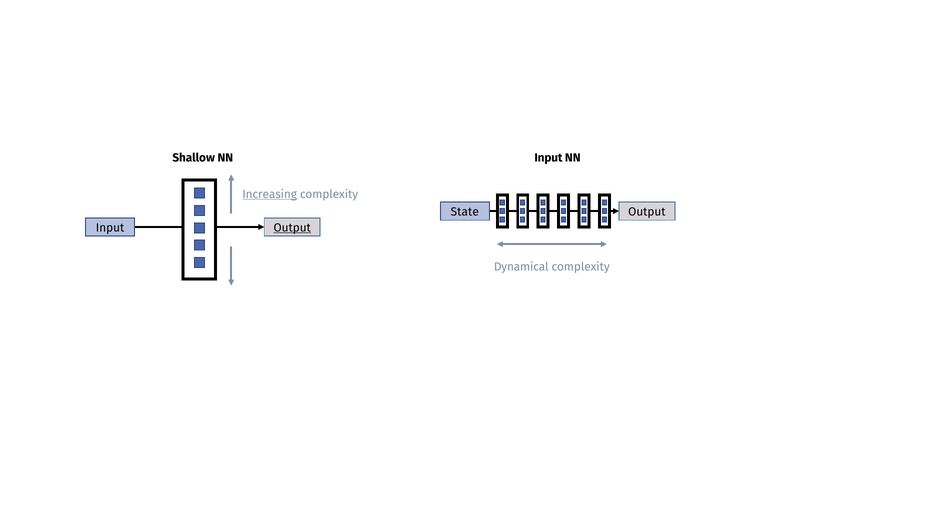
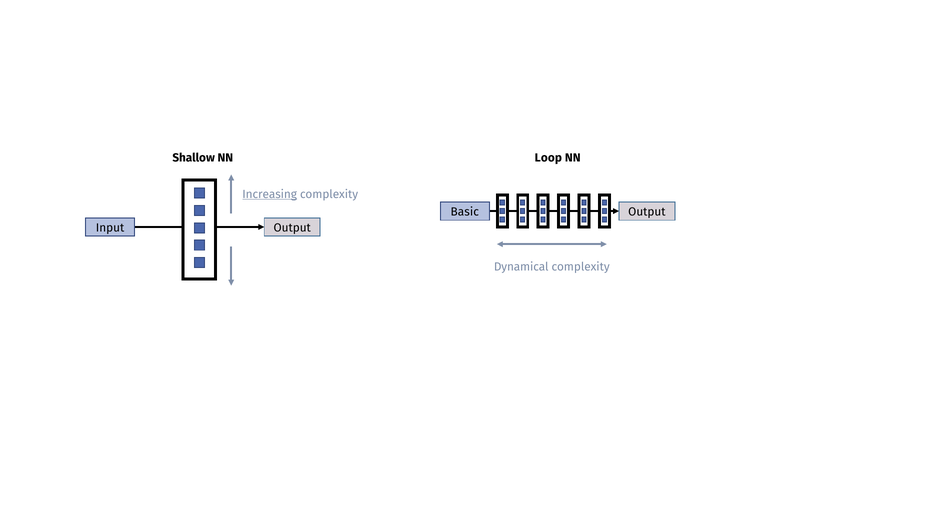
Input: Input -> Loop (548, 158)
State: State -> Basic (465, 212)
Output underline: present -> none (292, 228)
